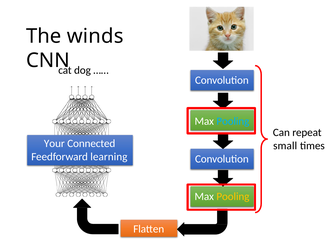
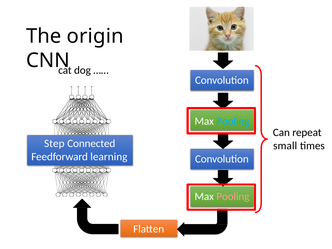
winds: winds -> origin (95, 36)
Your: Your -> Step (54, 143)
Pooling colour: yellow -> pink (233, 196)
